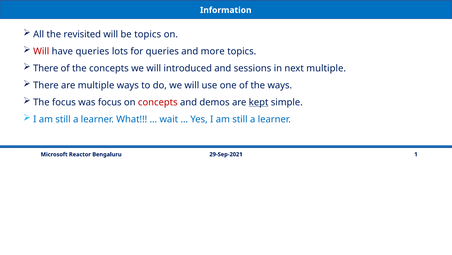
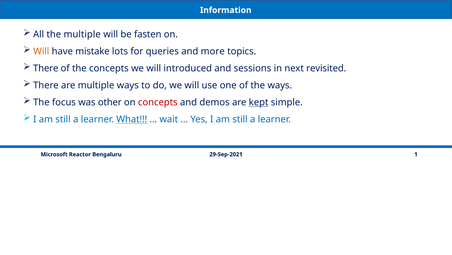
the revisited: revisited -> multiple (82, 34)
be topics: topics -> fasten (148, 34)
Will colour: red -> orange (41, 51)
have queries: queries -> mistake (93, 51)
next multiple: multiple -> revisited (326, 68)
was focus: focus -> other (110, 102)
What underline: none -> present (132, 119)
